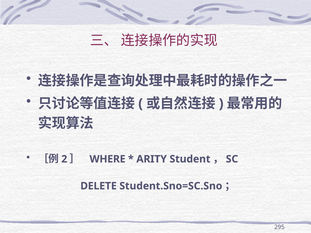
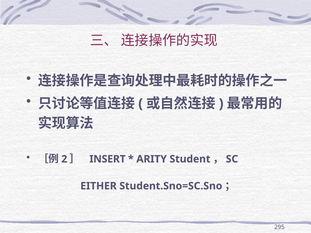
WHERE: WHERE -> INSERT (108, 159)
DELETE: DELETE -> EITHER (99, 186)
